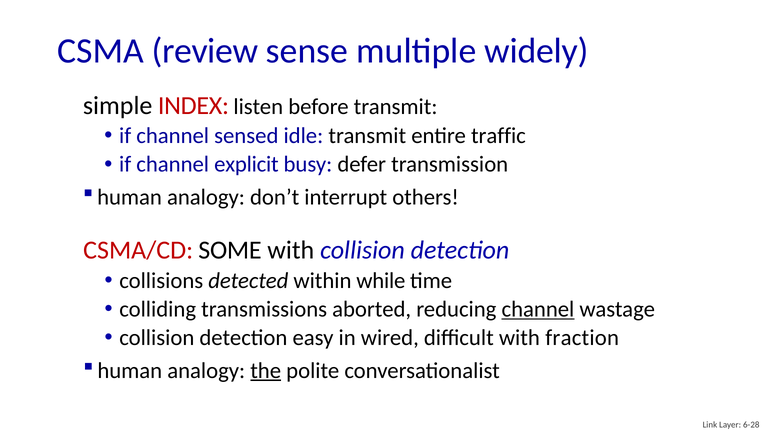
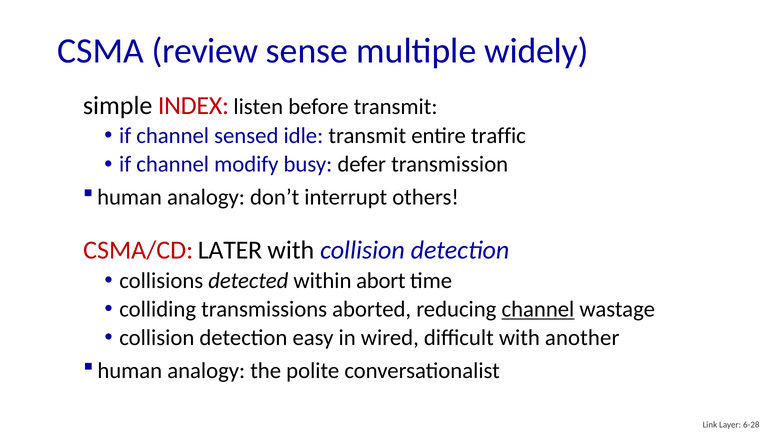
explicit: explicit -> modify (246, 164)
SOME: SOME -> LATER (230, 250)
while: while -> abort (381, 280)
fraction: fraction -> another (582, 338)
the underline: present -> none (266, 370)
